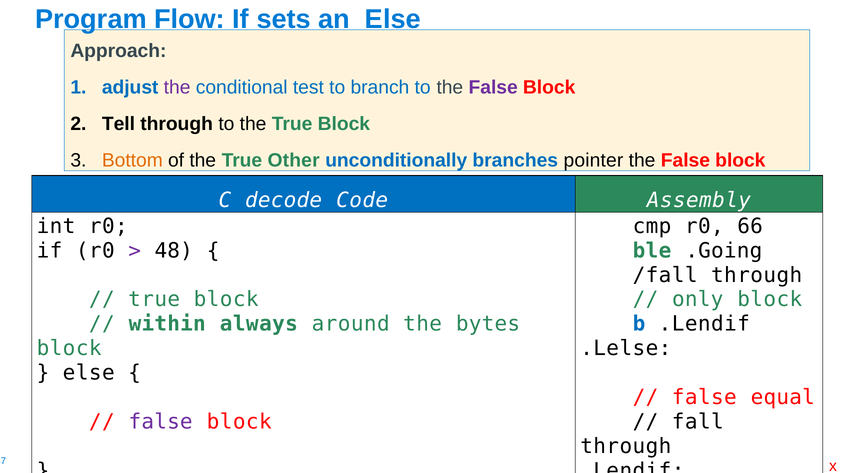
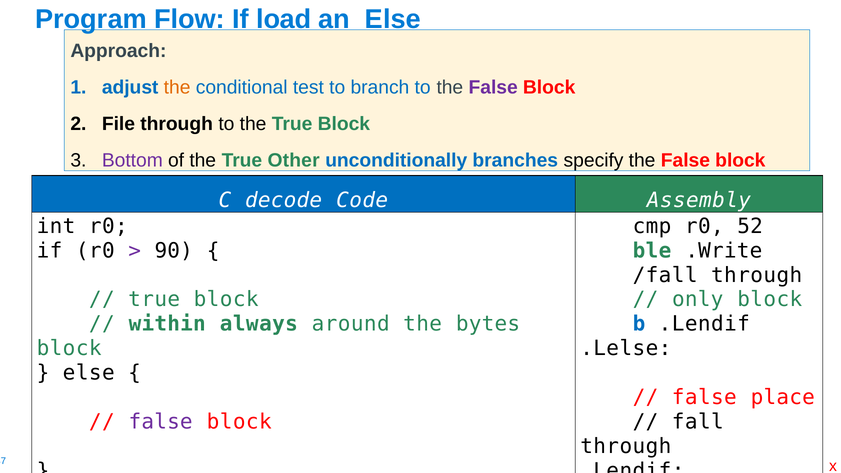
sets: sets -> load (284, 19)
the colour: purple -> orange (177, 87)
Tell: Tell -> File (118, 124)
Bottom colour: orange -> purple (132, 160)
pointer: pointer -> specify (594, 160)
66: 66 -> 52 (750, 226)
48: 48 -> 90 (174, 251)
.Going: .Going -> .Write (724, 251)
equal: equal -> place (783, 398)
